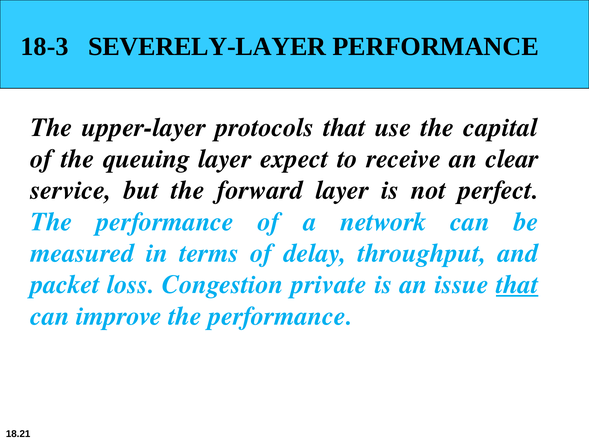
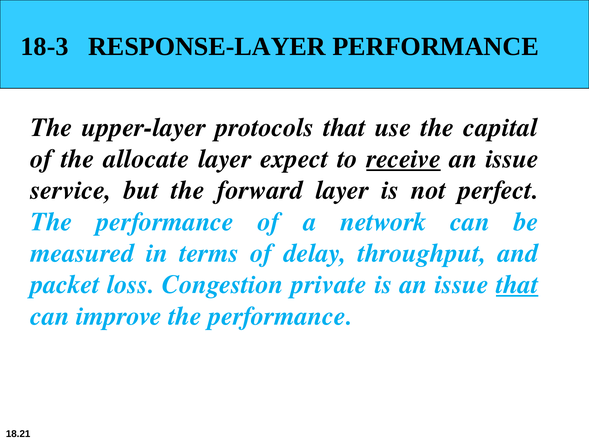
SEVERELY-LAYER: SEVERELY-LAYER -> RESPONSE-LAYER (207, 47)
queuing: queuing -> allocate (146, 159)
receive underline: none -> present (404, 159)
clear: clear -> issue (512, 159)
